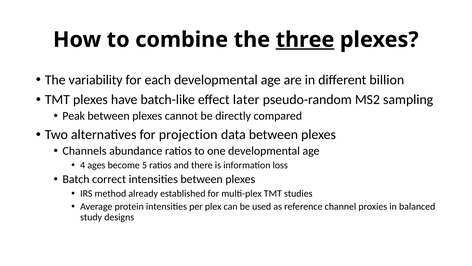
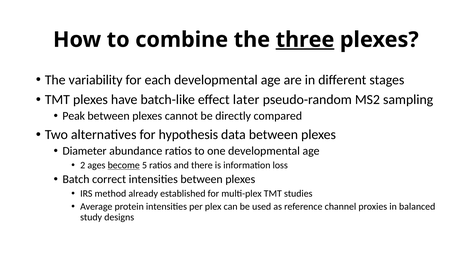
billion: billion -> stages (387, 80)
projection: projection -> hypothesis (188, 134)
Channels: Channels -> Diameter (85, 151)
4: 4 -> 2 (83, 165)
become underline: none -> present (124, 165)
